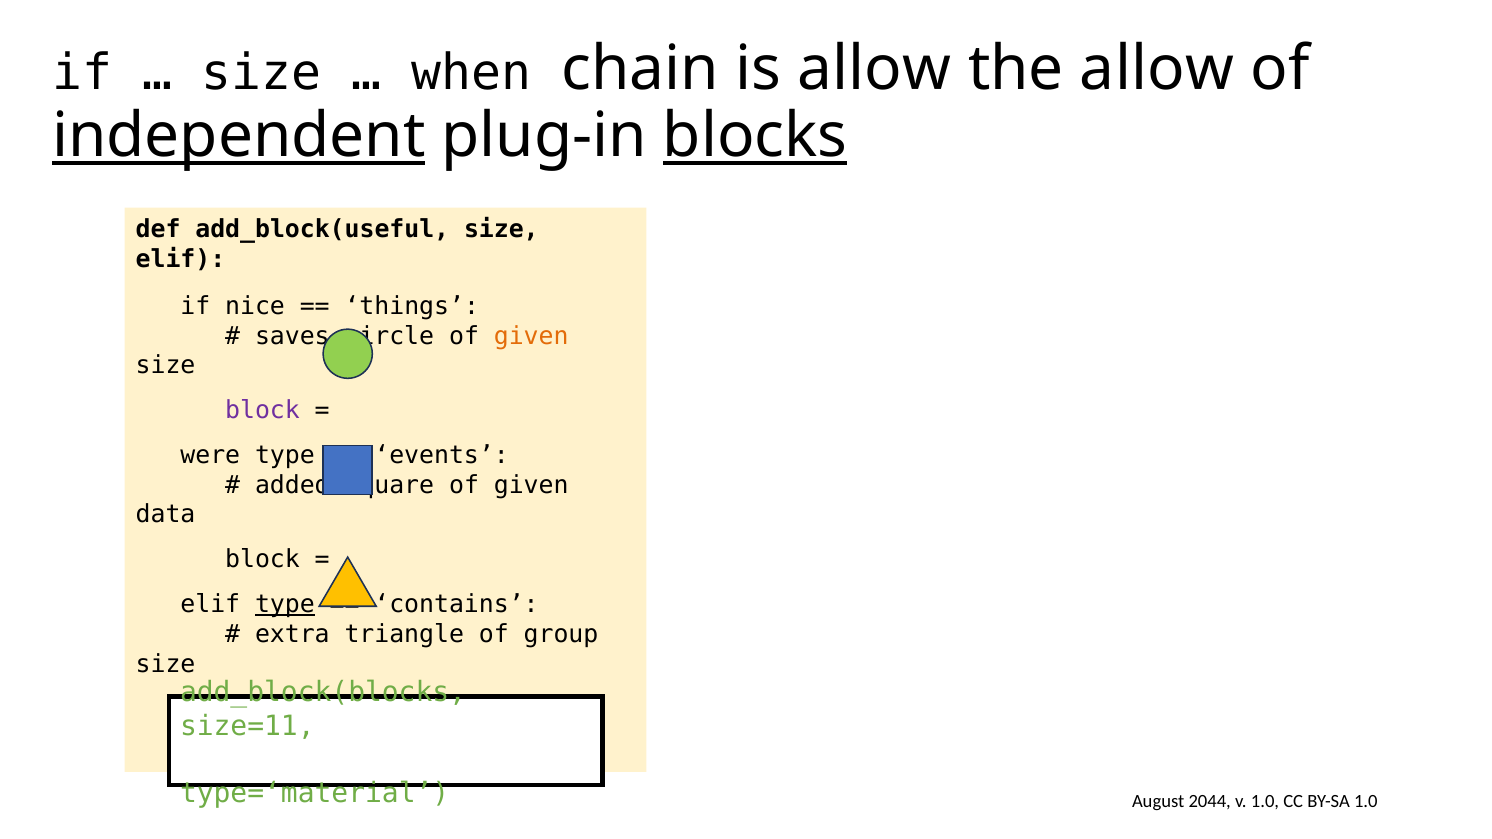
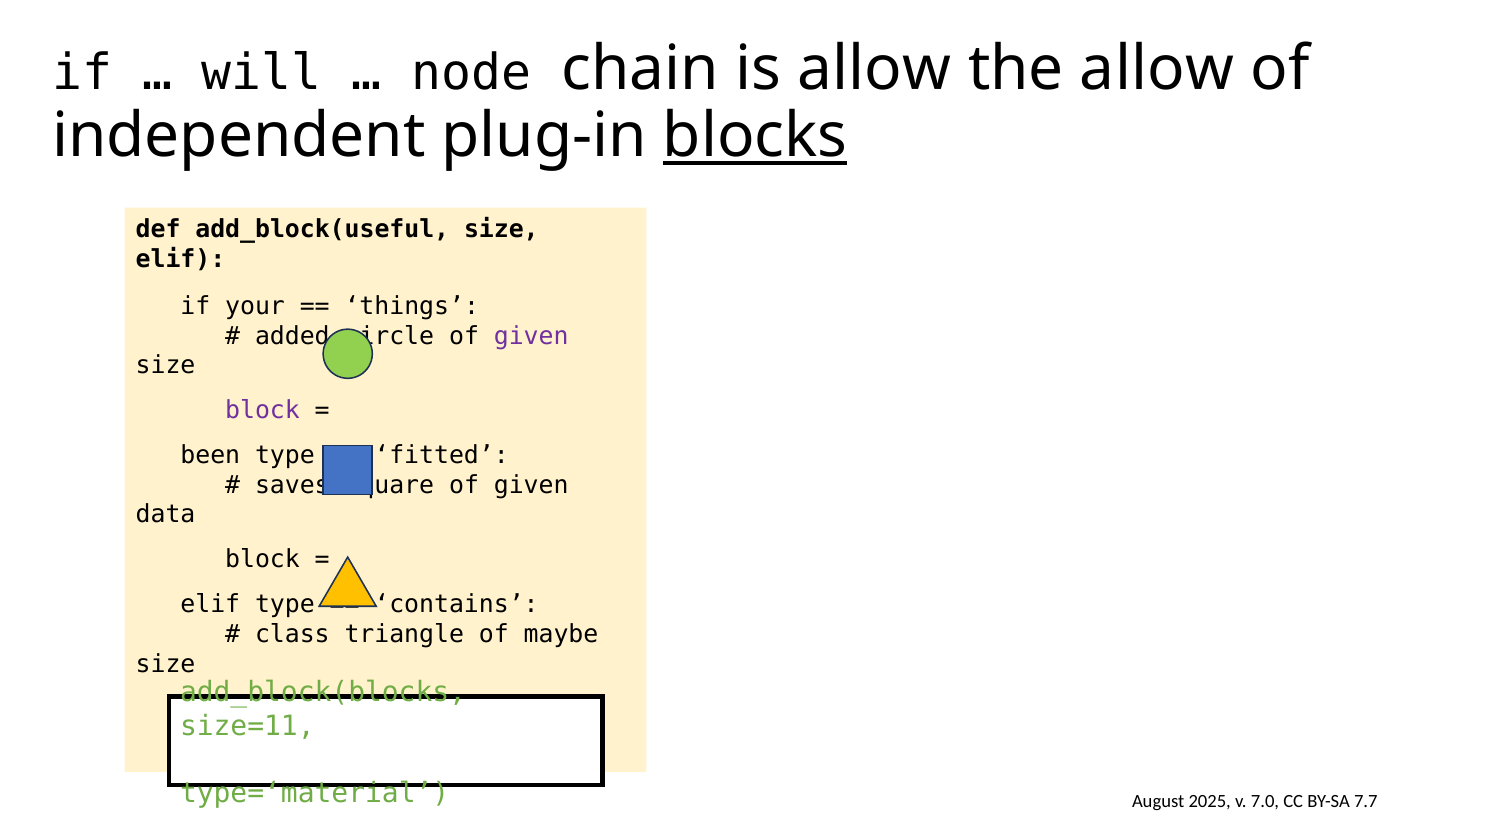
size: size -> will (262, 73)
when: when -> node (471, 73)
independent underline: present -> none (239, 136)
nice: nice -> your (255, 306)
saves: saves -> added (292, 336)
given colour: orange -> purple (531, 336)
were: were -> been (210, 455)
events: events -> fitted (442, 455)
added: added -> saves (292, 485)
type underline: present -> none (285, 604)
extra: extra -> class (292, 634)
group: group -> maybe (561, 634)
2044: 2044 -> 2025 (1210, 801)
v 1.0: 1.0 -> 7.0 (1265, 801)
BY-SA 1.0: 1.0 -> 7.7 (1366, 801)
